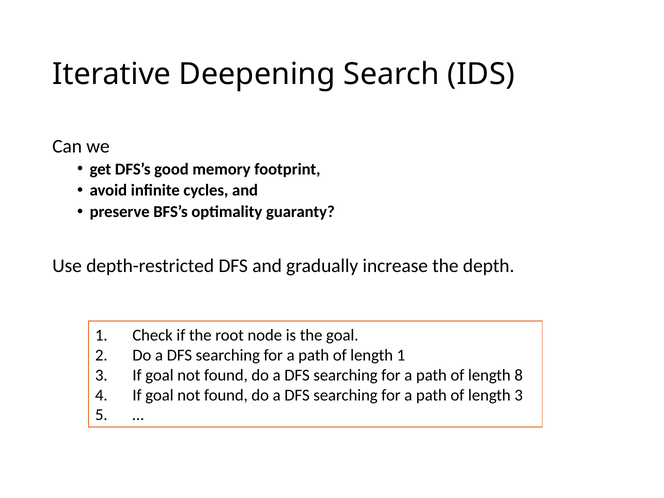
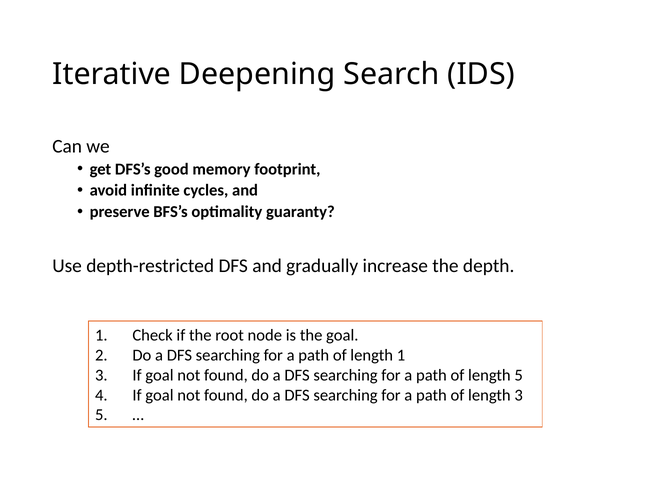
length 8: 8 -> 5 (519, 375)
